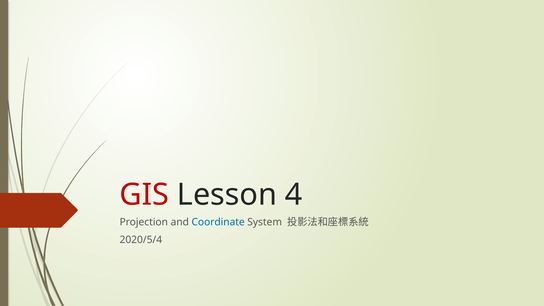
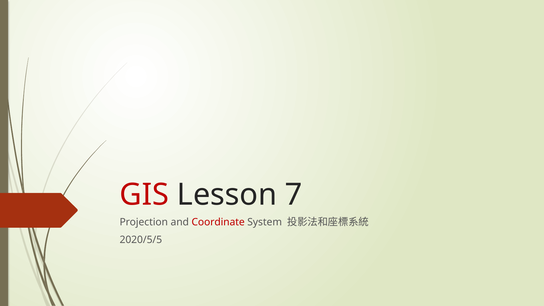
4: 4 -> 7 (294, 195)
Coordinate colour: blue -> red (218, 222)
2020/5/4: 2020/5/4 -> 2020/5/5 (141, 240)
